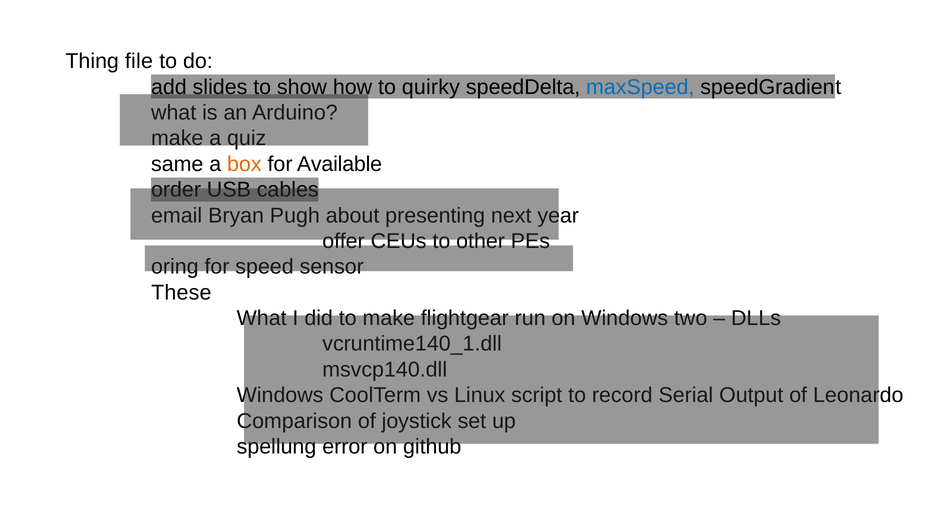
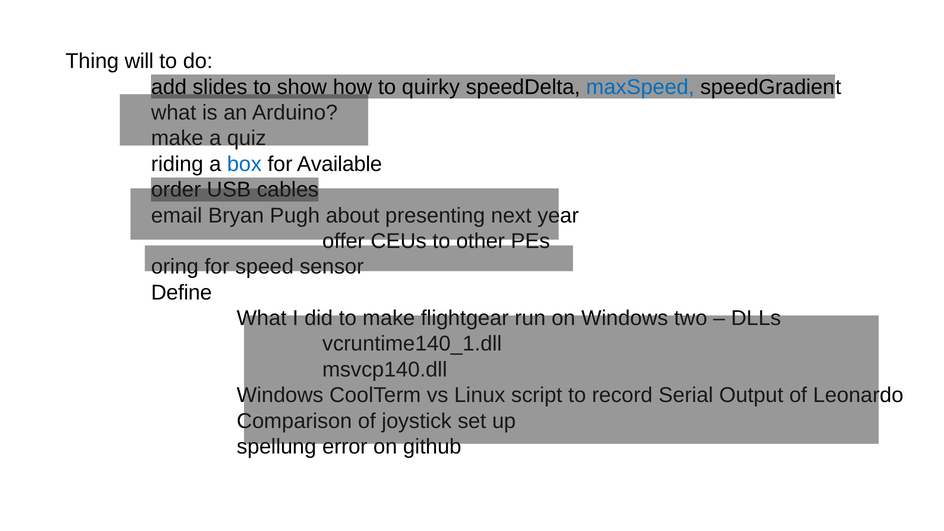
file: file -> will (139, 61)
same: same -> riding (177, 164)
box colour: orange -> blue (244, 164)
These: These -> Define (182, 293)
